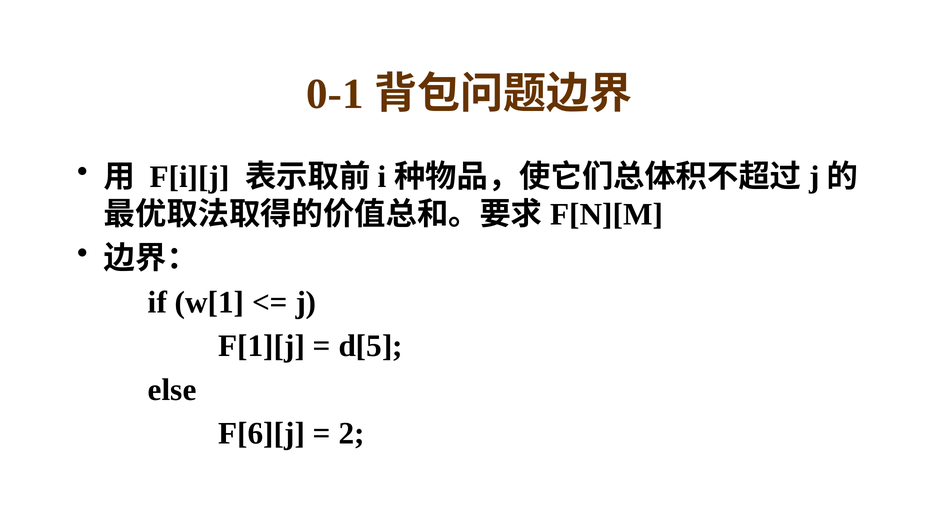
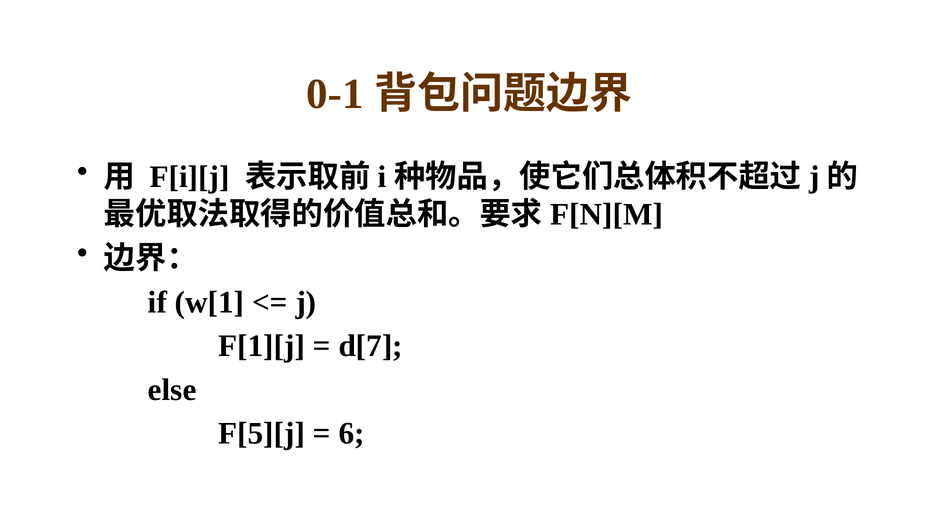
d[5: d[5 -> d[7 (371, 346)
F[6][j: F[6][j -> F[5][j (262, 434)
2: 2 -> 6 (352, 434)
